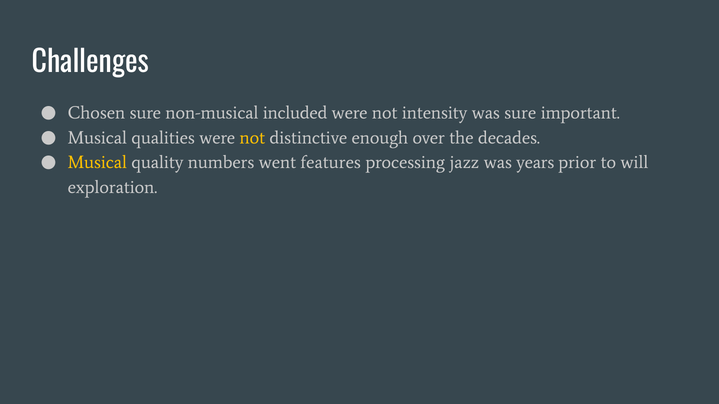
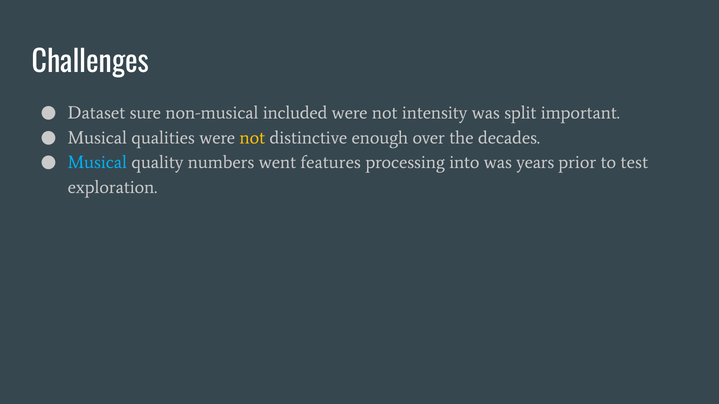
Chosen: Chosen -> Dataset (96, 113)
was sure: sure -> split (520, 113)
Musical colour: yellow -> light blue (97, 163)
jazz: jazz -> into (464, 163)
will: will -> test (634, 163)
